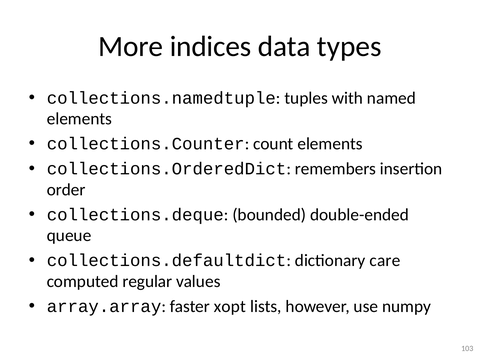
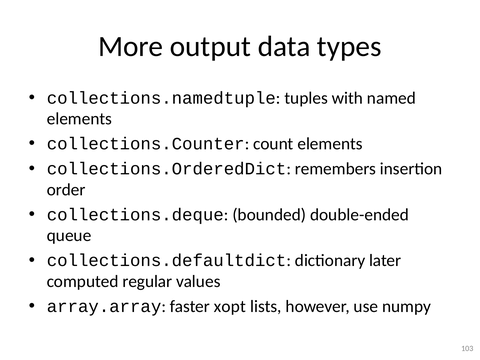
indices: indices -> output (210, 46)
care: care -> later (385, 261)
